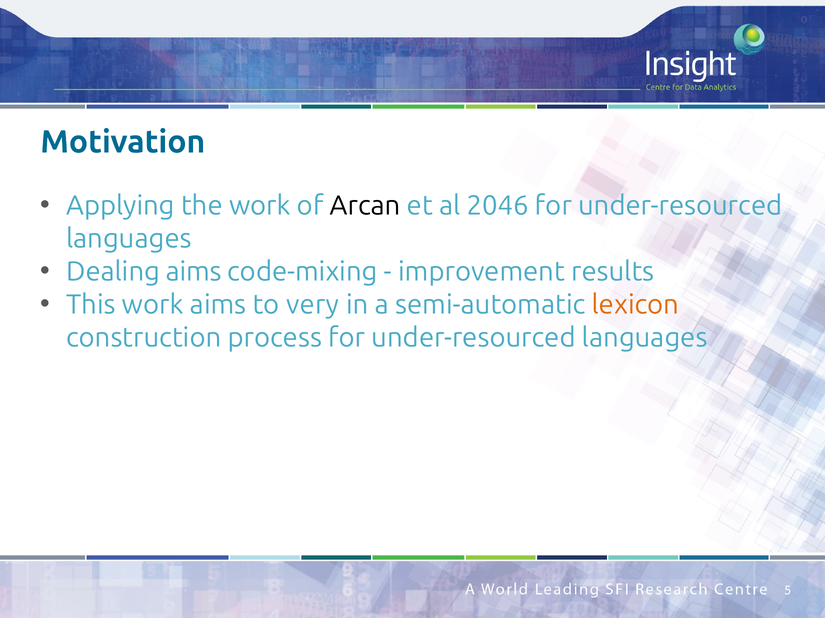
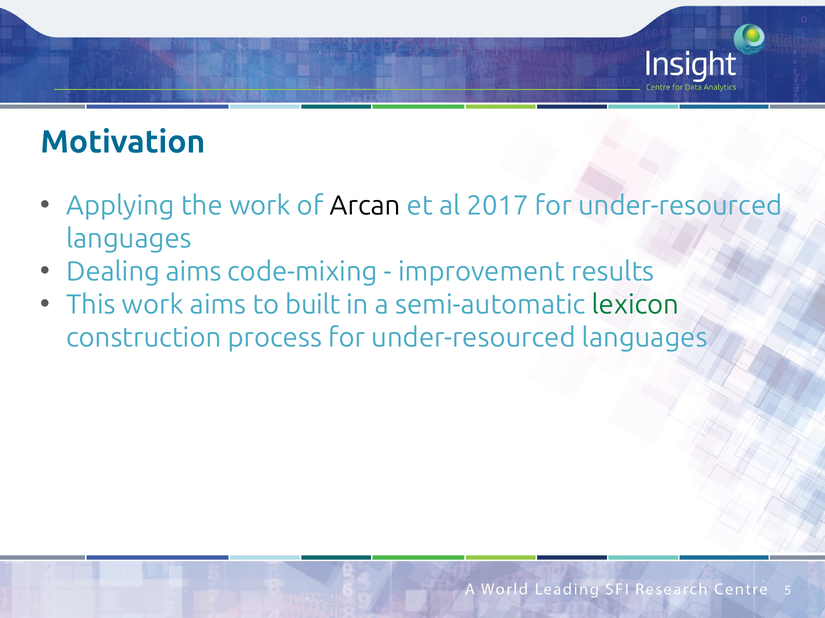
2046: 2046 -> 2017 (498, 206)
very: very -> built (313, 305)
lexicon colour: orange -> green (636, 305)
